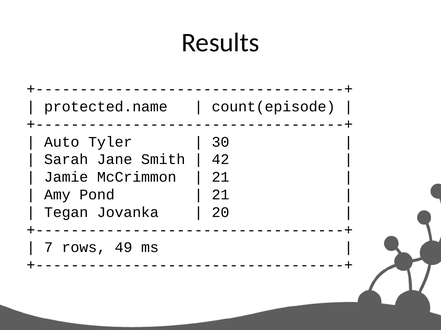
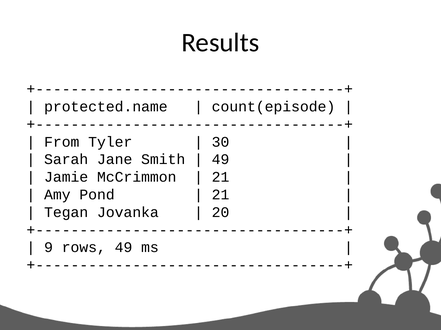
Auto: Auto -> From (62, 142)
42: 42 -> 49 (221, 160)
7: 7 -> 9 (49, 248)
